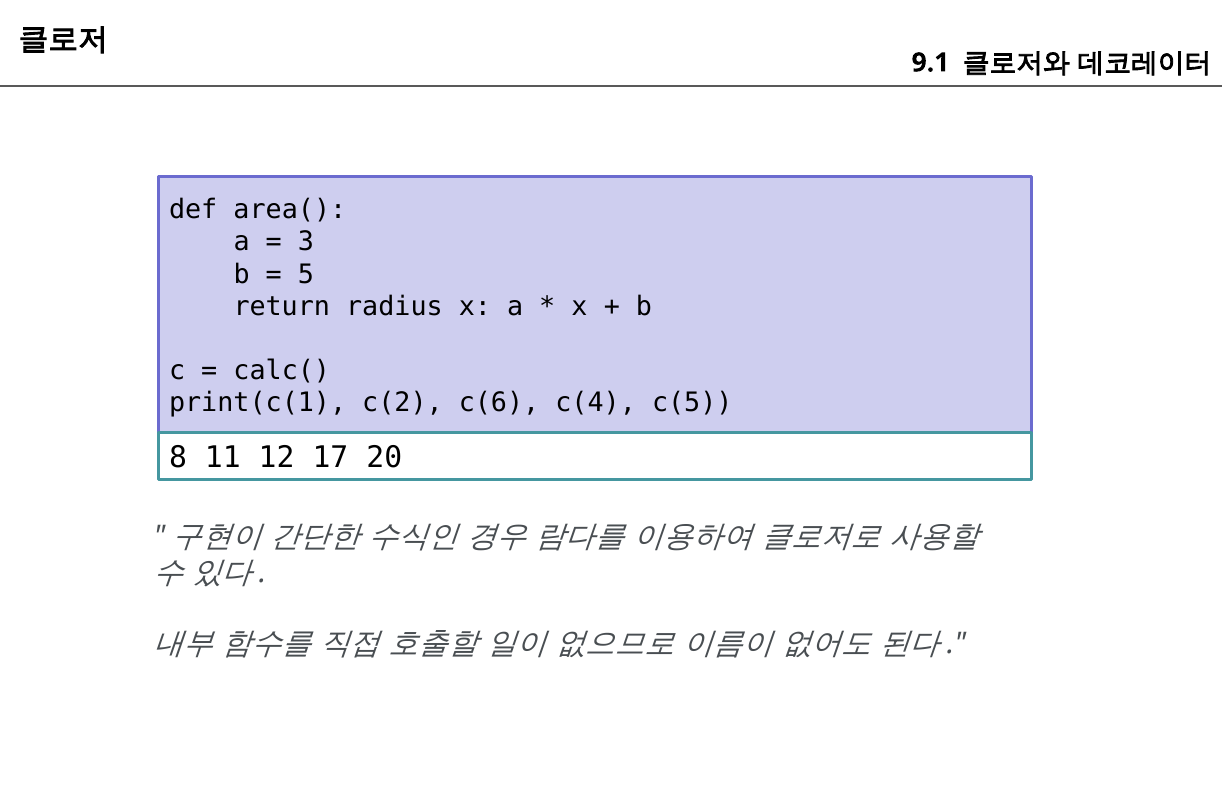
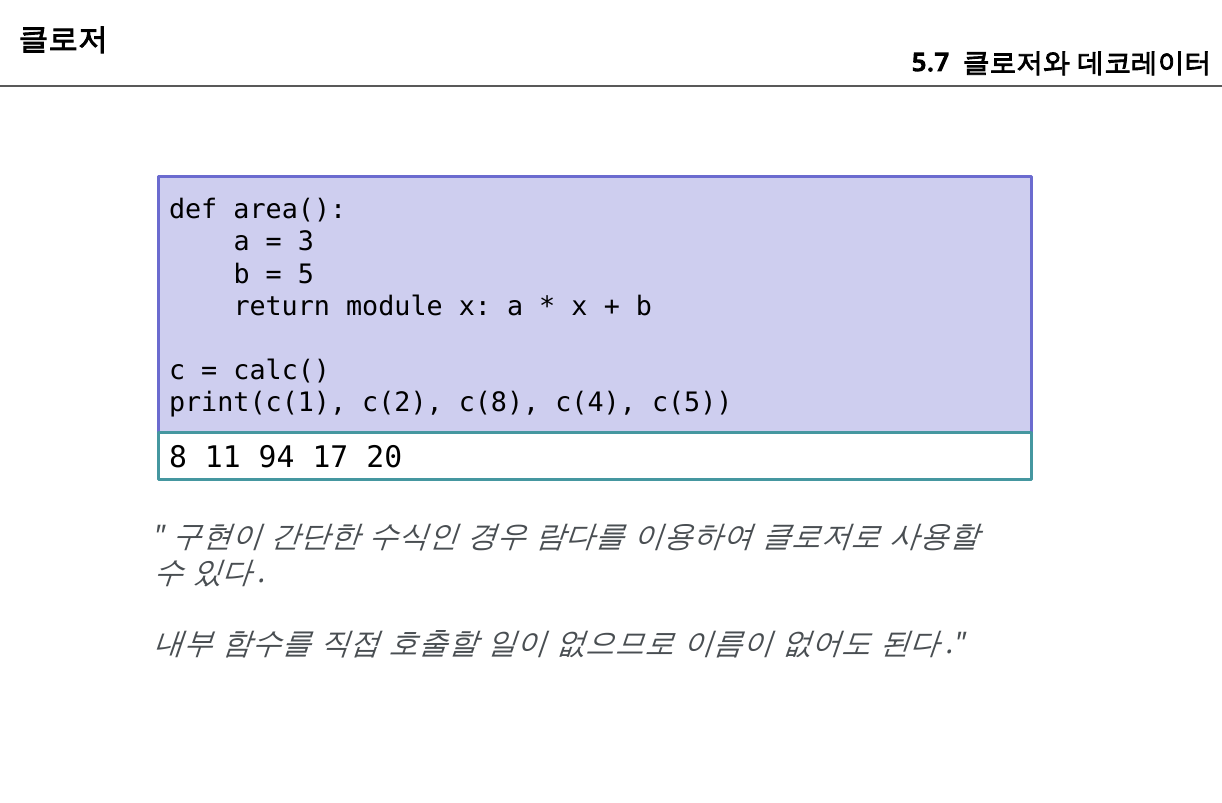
9.1: 9.1 -> 5.7 (930, 63)
radius: radius -> module (394, 306)
c(6: c(6 -> c(8 (499, 403)
12: 12 -> 94 (277, 458)
